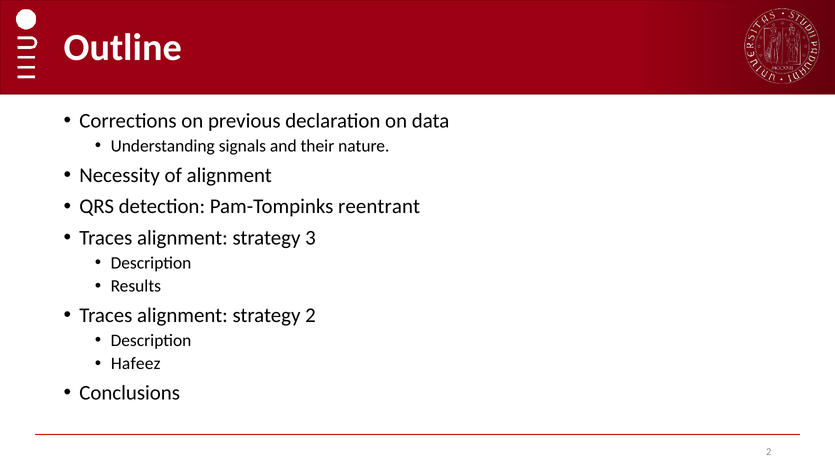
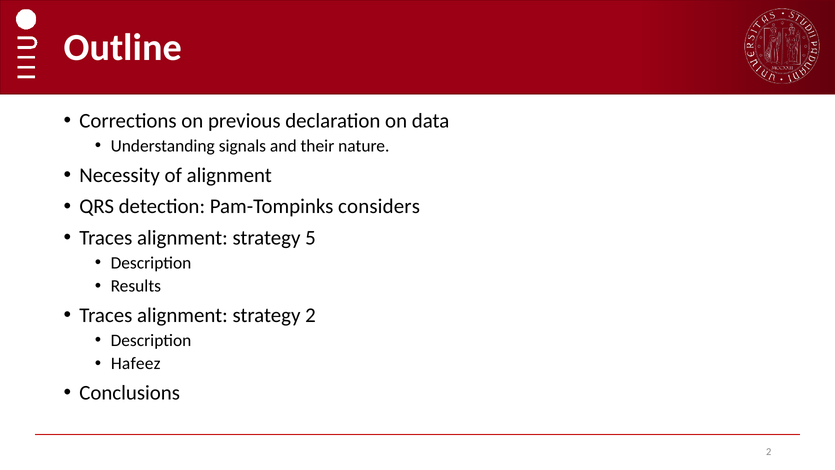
reentrant: reentrant -> considers (379, 206)
3: 3 -> 5 (310, 238)
